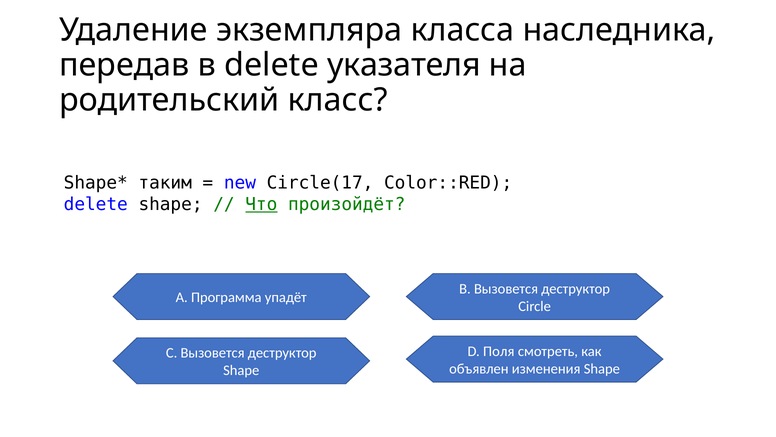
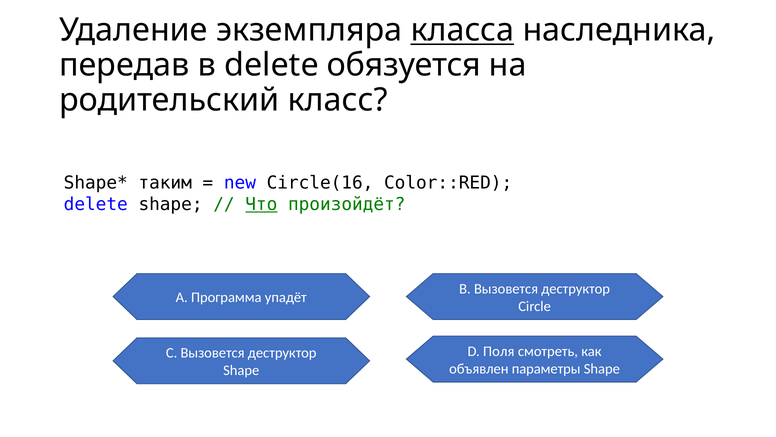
класса underline: none -> present (462, 30)
указателя: указателя -> обязуется (404, 65)
Circle(17: Circle(17 -> Circle(16 (320, 183)
изменения: изменения -> параметры (546, 368)
